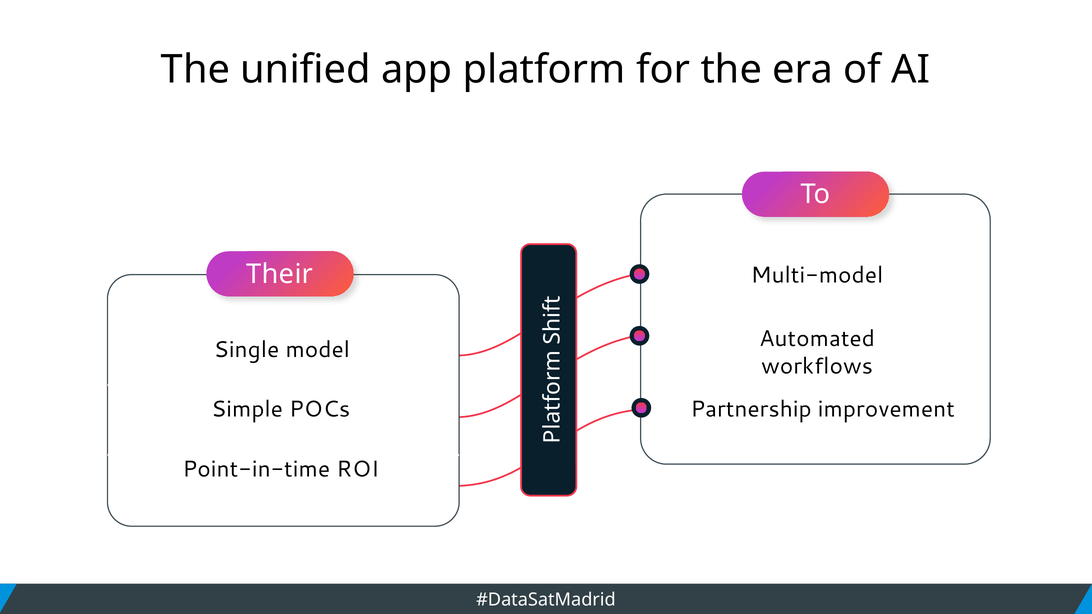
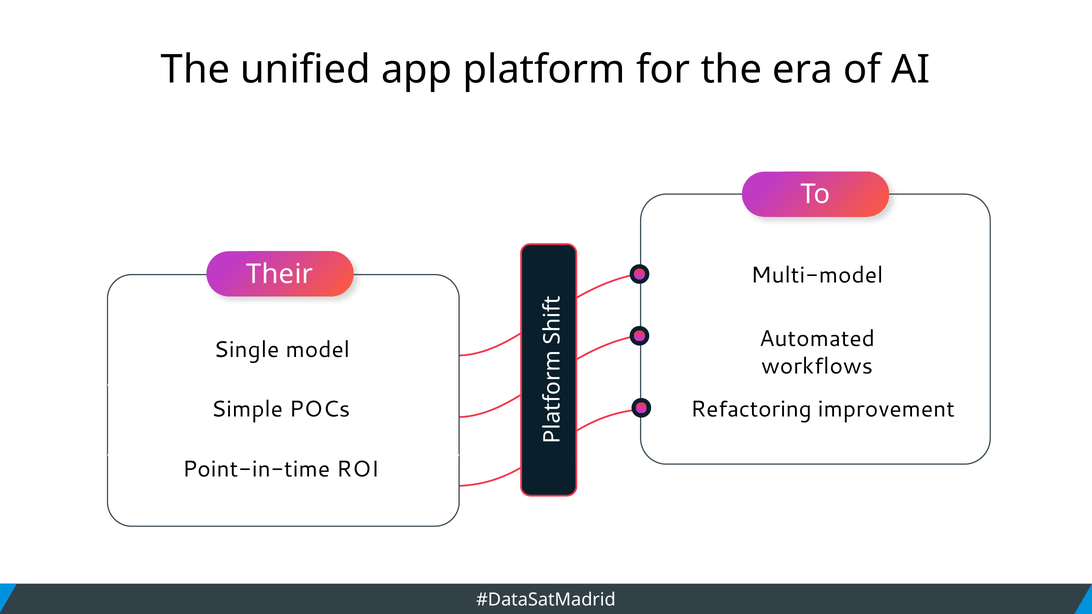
Partnership: Partnership -> Refactoring (751, 409)
